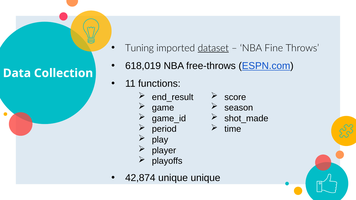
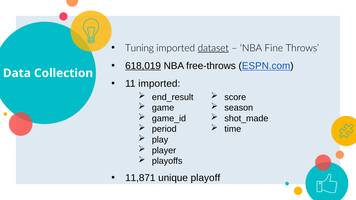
618,019 underline: none -> present (143, 66)
11 functions: functions -> imported (159, 84)
42,874: 42,874 -> 11,871 (140, 178)
unique unique: unique -> playoff (205, 178)
